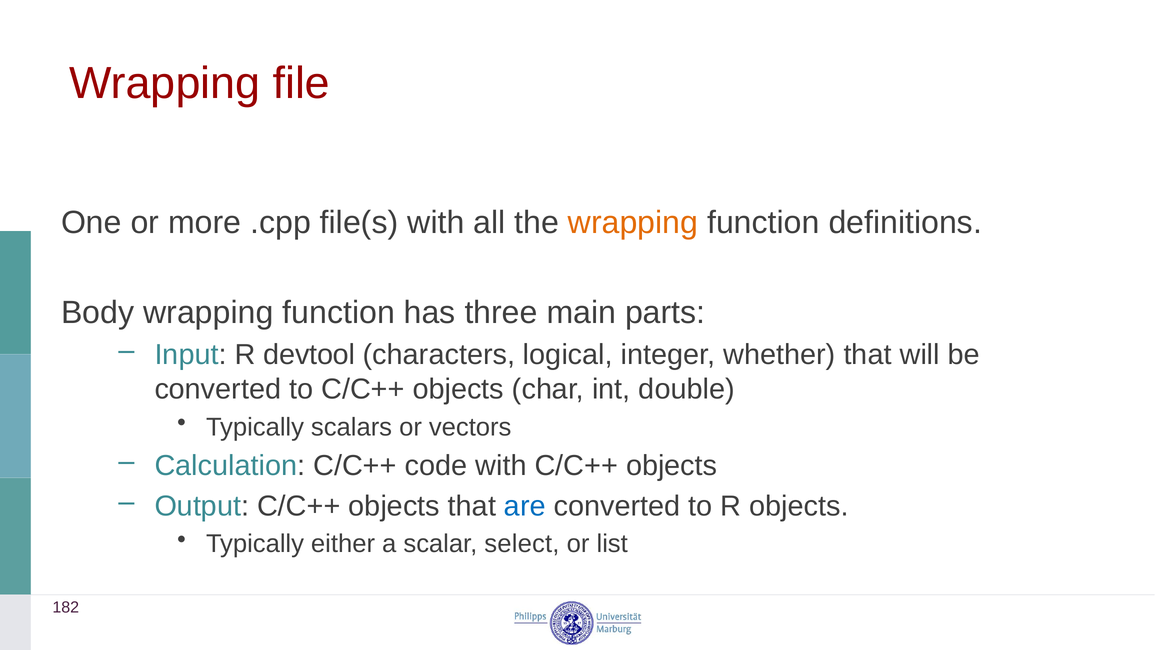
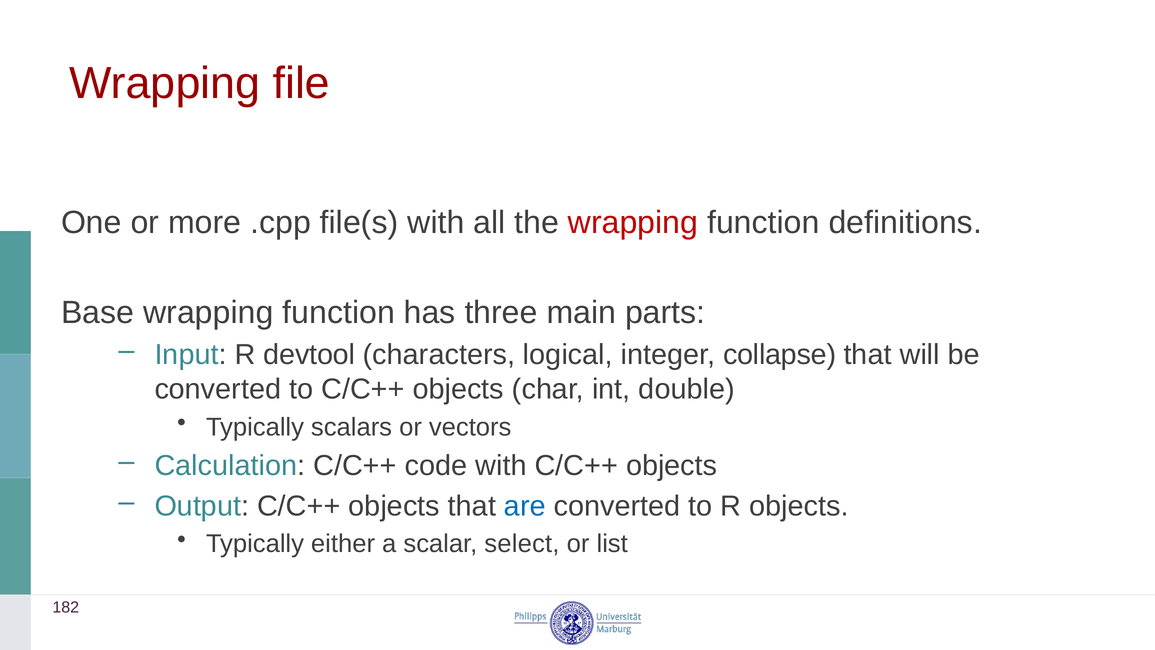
wrapping colour: orange -> red (633, 223)
Body: Body -> Base (98, 312)
whether: whether -> collapse (780, 355)
